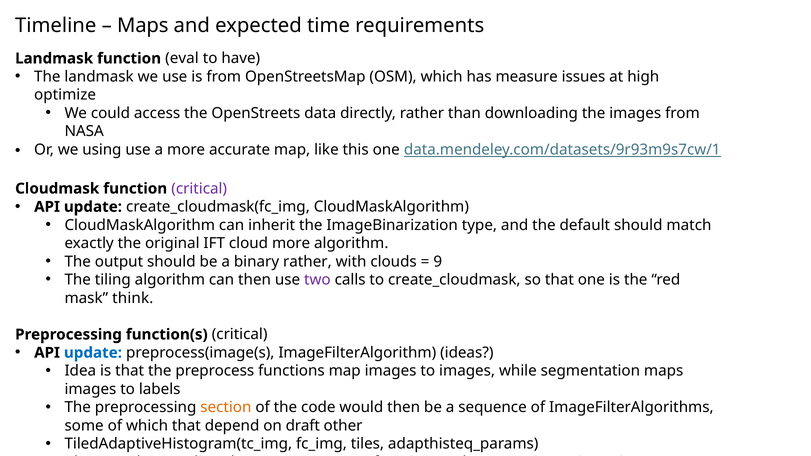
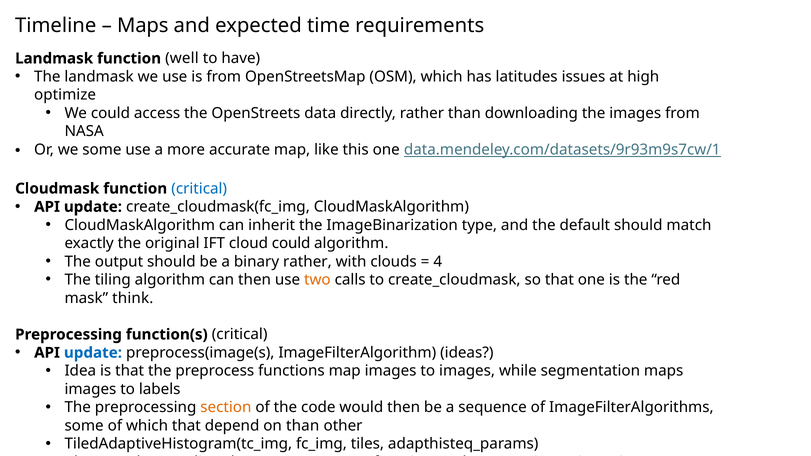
eval: eval -> well (182, 58)
measure: measure -> latitudes (527, 77)
we using: using -> some (102, 150)
critical colour: purple -> blue (199, 189)
cloud more: more -> could (291, 243)
9: 9 -> 4 (438, 262)
two colour: purple -> orange (317, 280)
on draft: draft -> than (303, 426)
